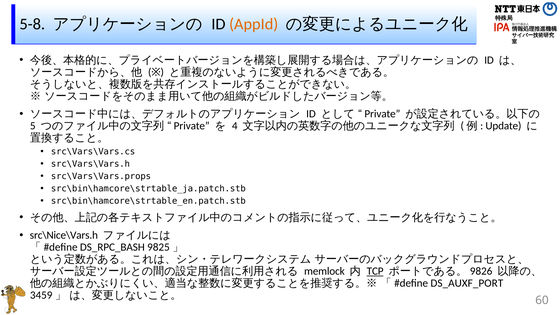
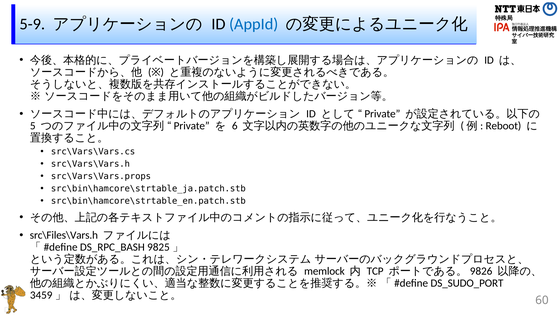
5-8: 5-8 -> 5-9 (32, 24)
AppId colour: orange -> blue (254, 24)
4: 4 -> 6 (235, 126)
Update: Update -> Reboot (503, 126)
src\Nice\Vars.h: src\Nice\Vars.h -> src\Files\Vars.h (64, 235)
TCP underline: present -> none (375, 271)
DS_AUXF_PORT: DS_AUXF_PORT -> DS_SUDO_PORT (467, 283)
